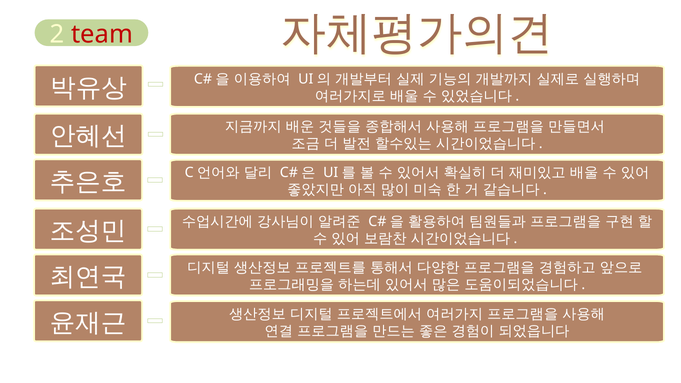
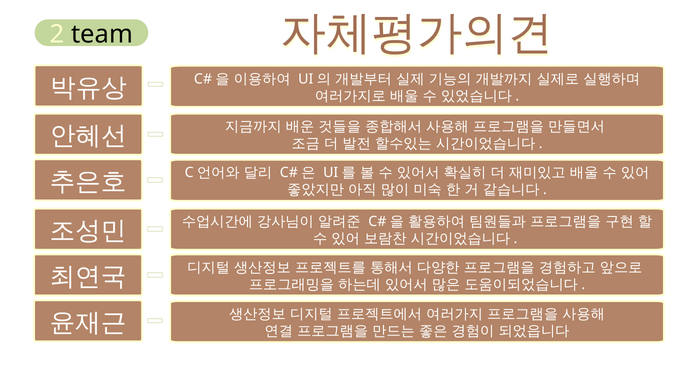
team colour: red -> black (102, 34)
